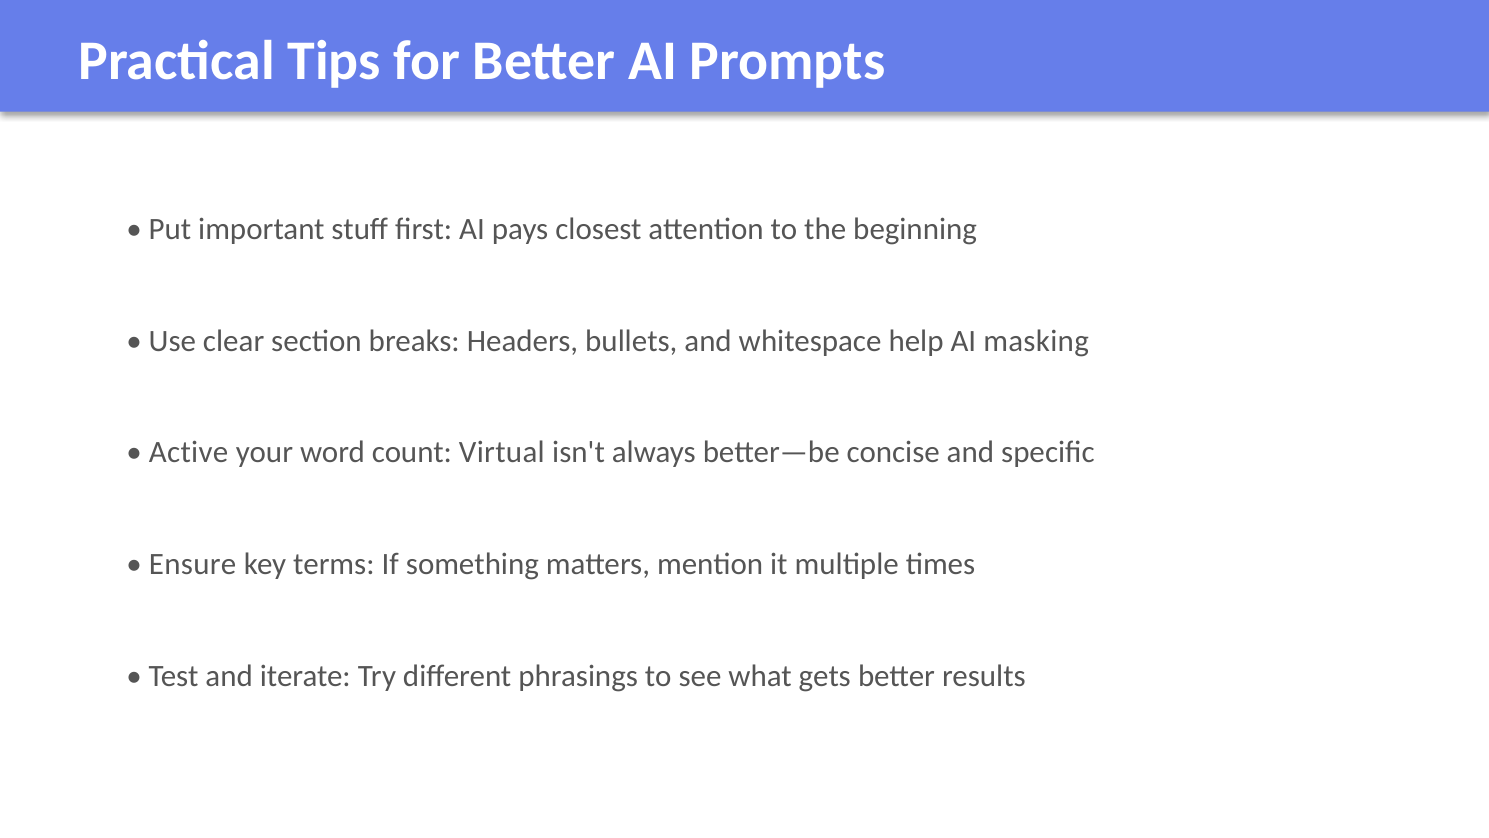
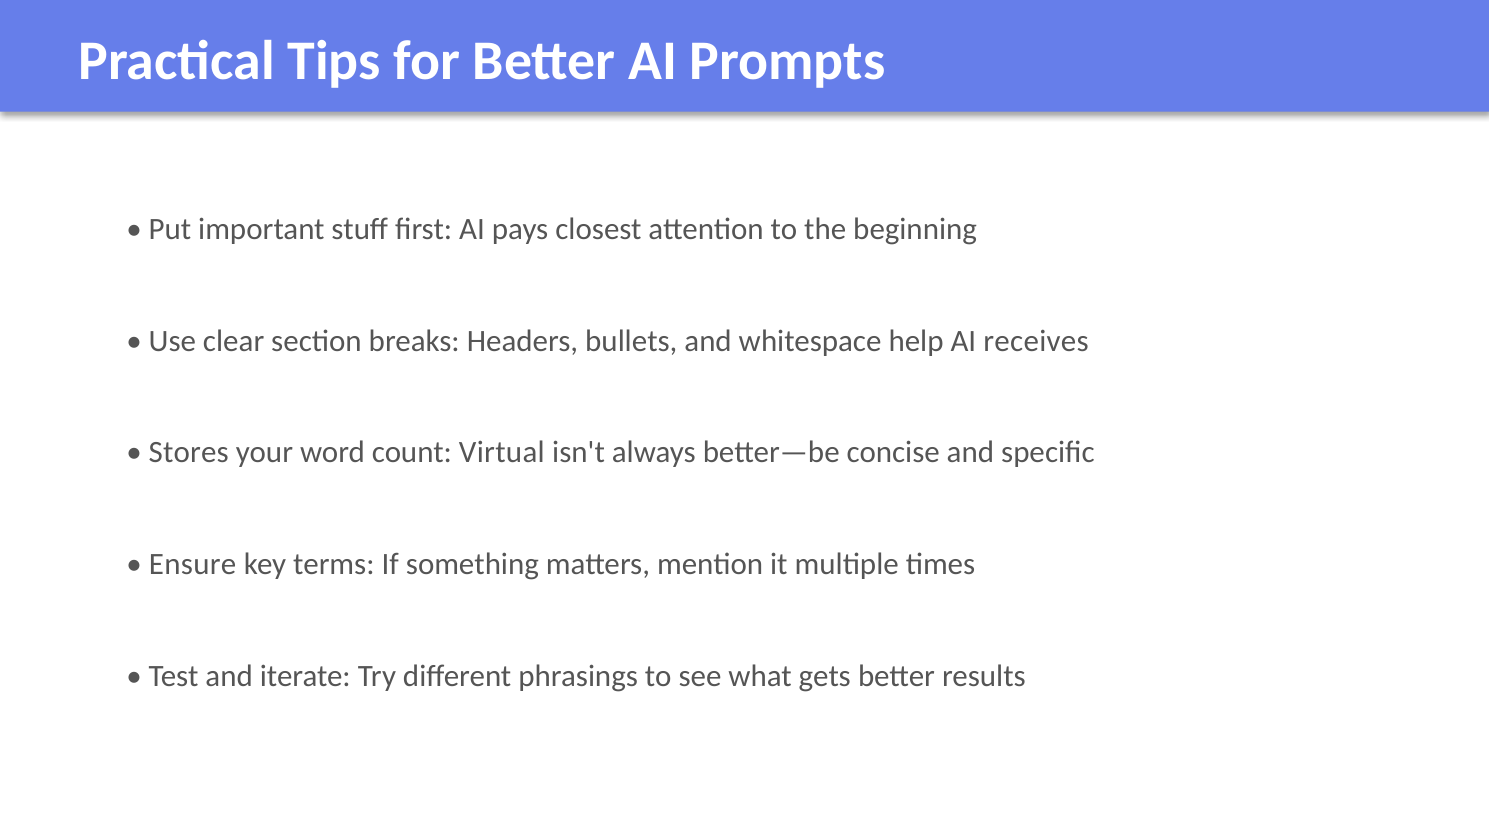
masking: masking -> receives (1036, 341)
Active: Active -> Stores (189, 452)
